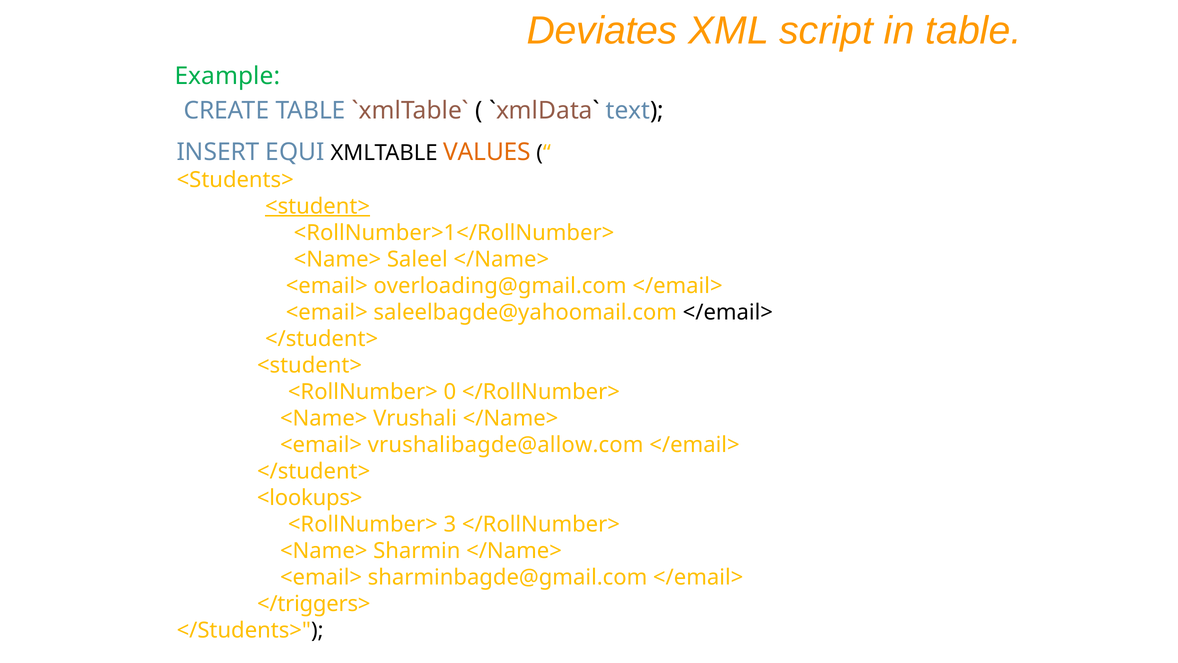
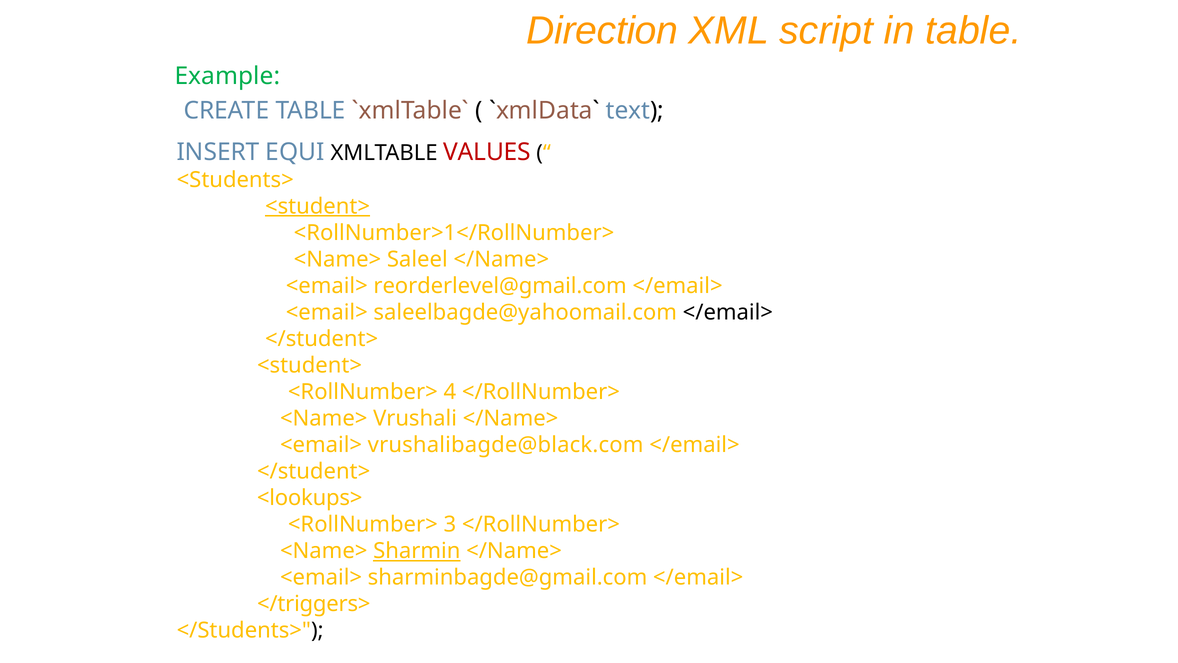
Deviates: Deviates -> Direction (602, 31)
VALUES colour: orange -> red (487, 152)
overloading@gmail.com: overloading@gmail.com -> reorderlevel@gmail.com (500, 286)
0: 0 -> 4 (450, 392)
vrushalibagde@allow.com: vrushalibagde@allow.com -> vrushalibagde@black.com (506, 445)
Sharmin underline: none -> present (417, 551)
